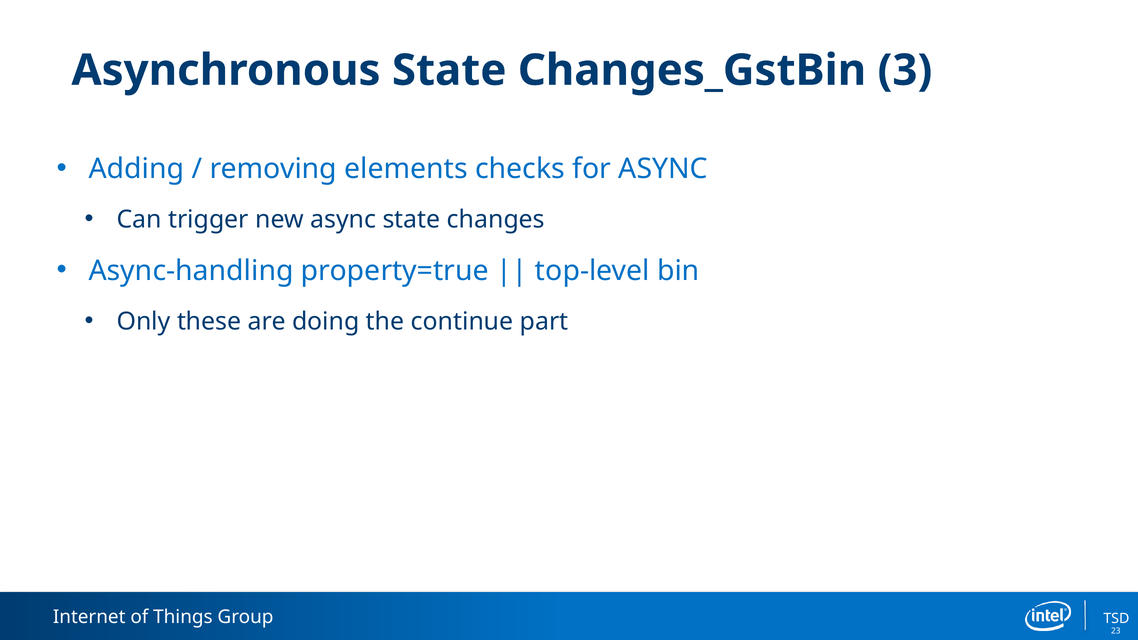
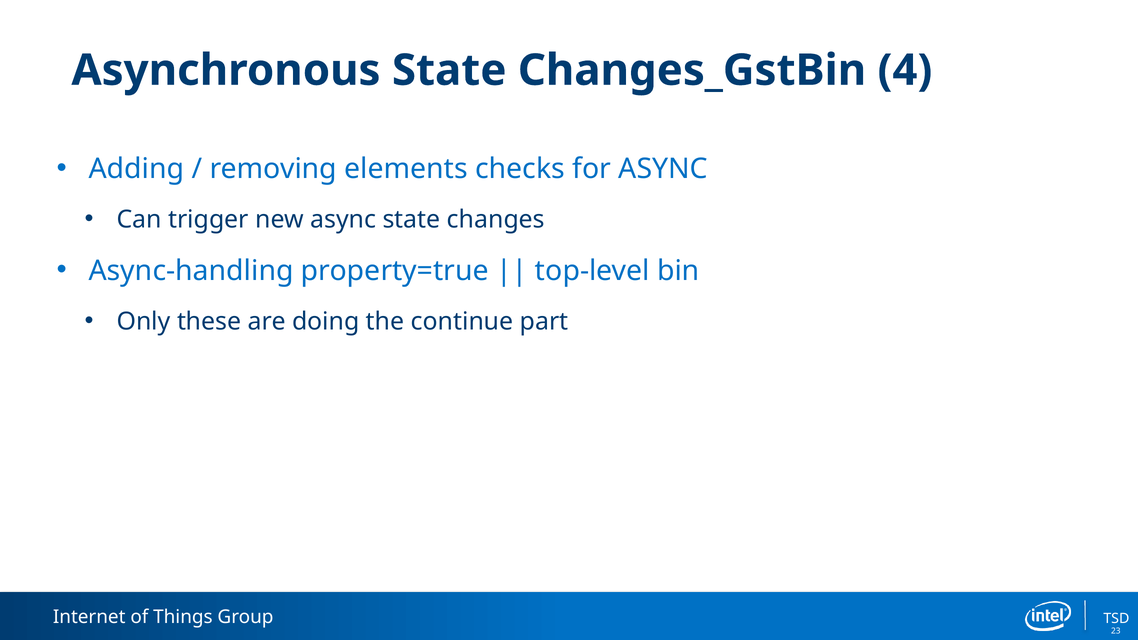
3: 3 -> 4 (905, 70)
